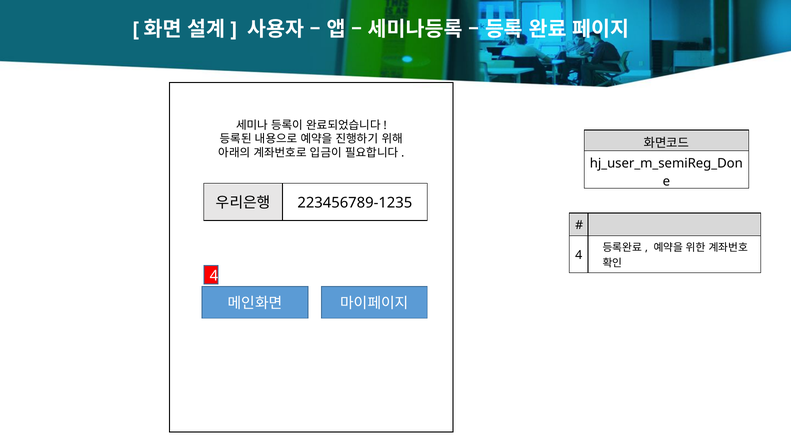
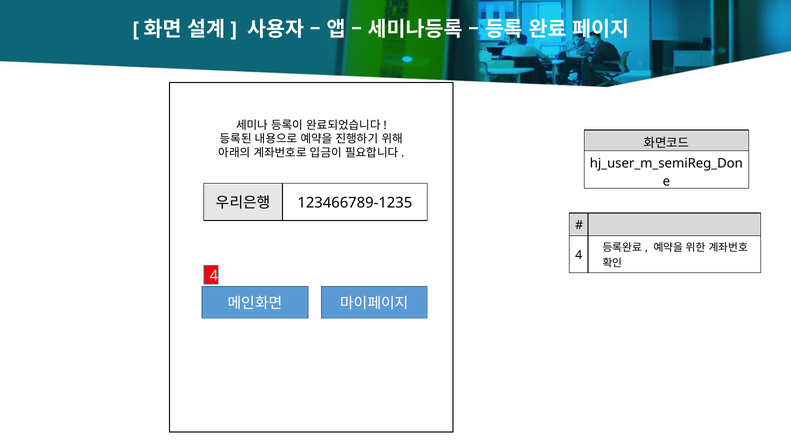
223456789-1235: 223456789-1235 -> 123466789-1235 (355, 203)
